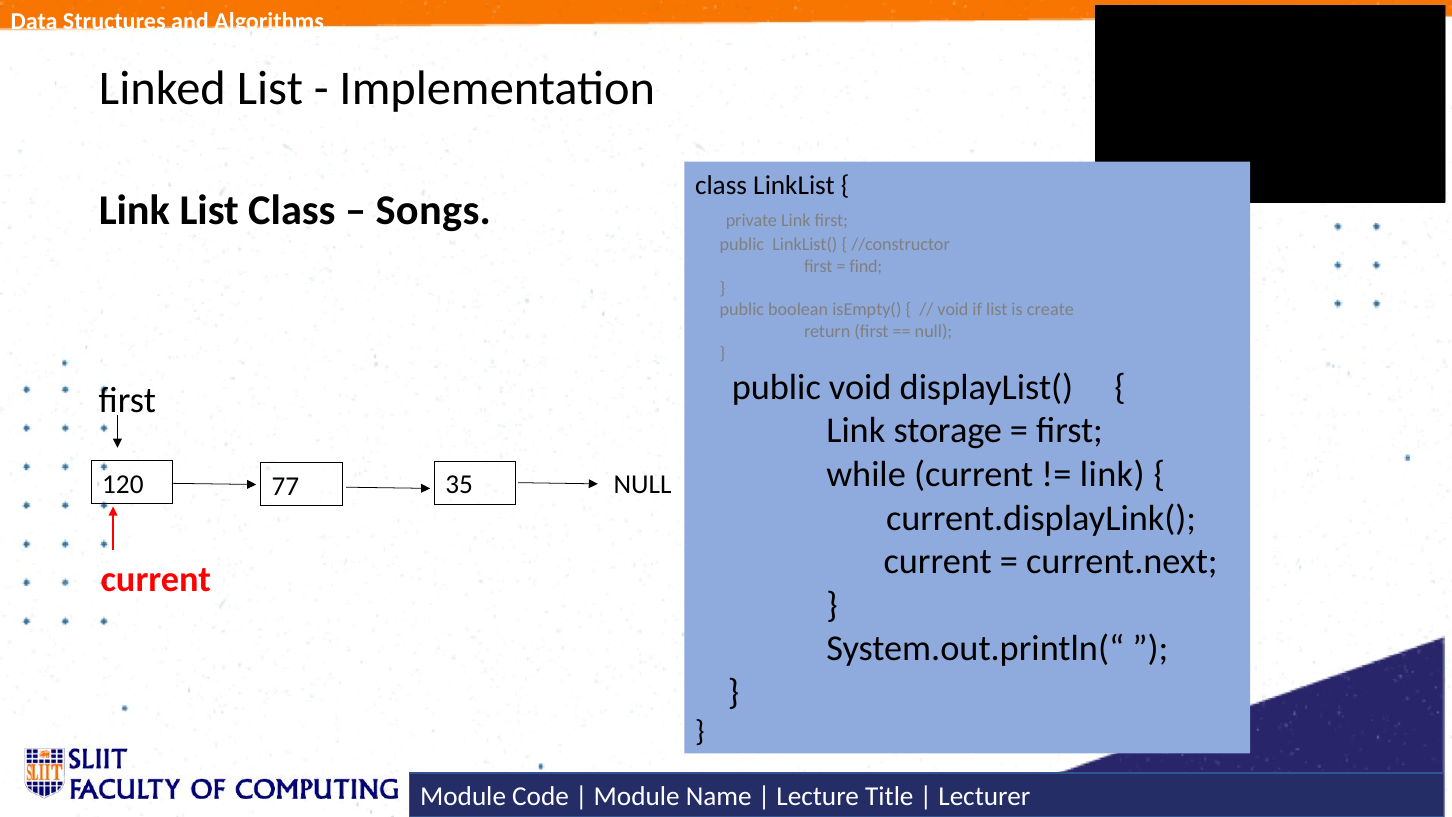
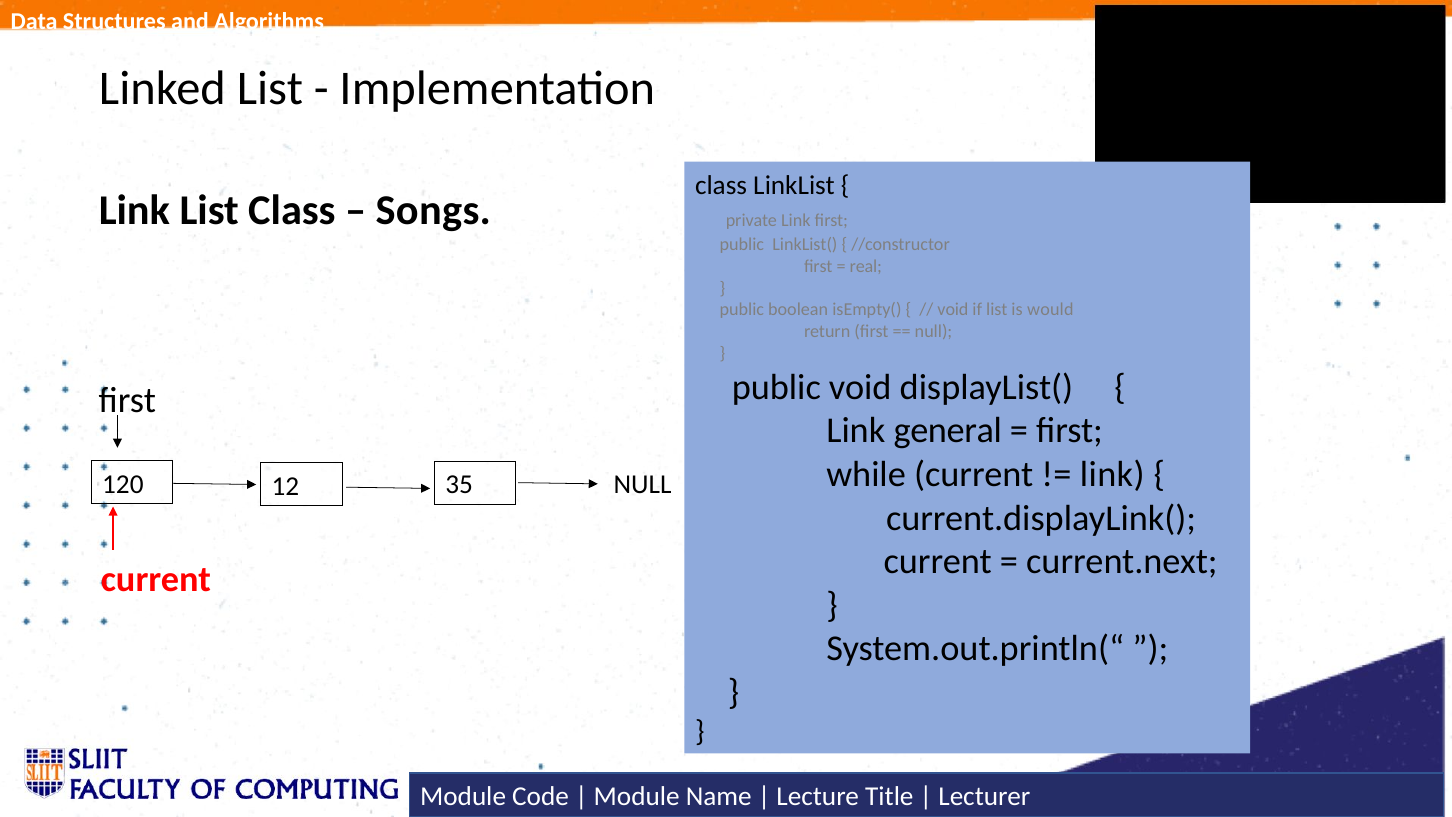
find: find -> real (866, 266)
create: create -> would (1050, 310)
storage: storage -> general (948, 431)
77: 77 -> 12 (285, 486)
